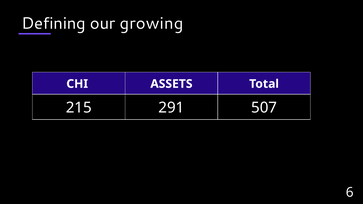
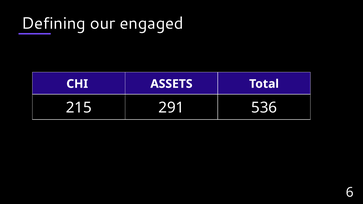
growing: growing -> engaged (152, 23)
507: 507 -> 536 (264, 108)
